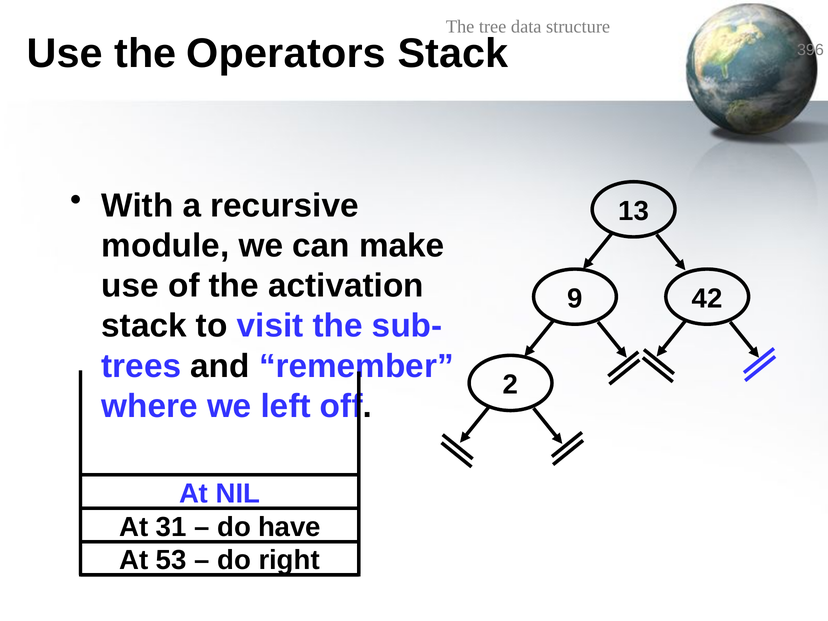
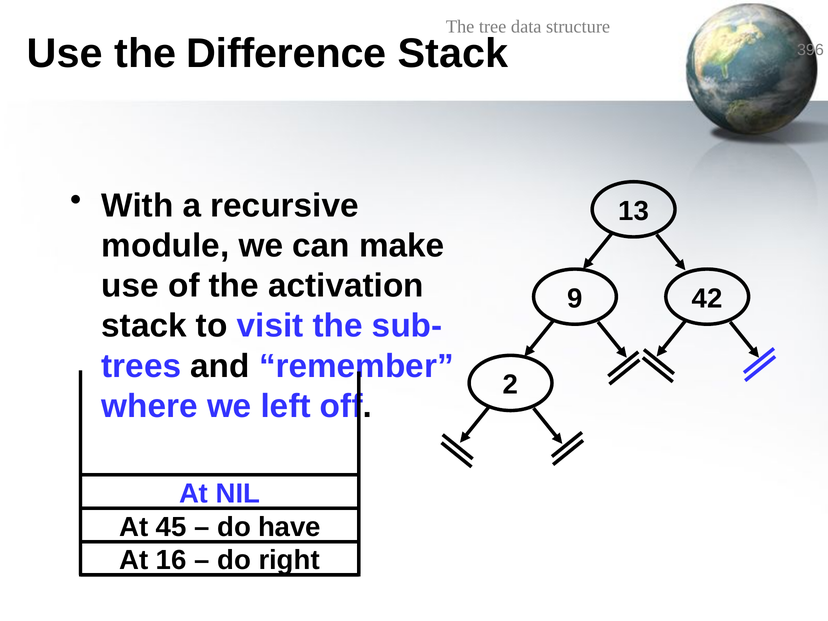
Operators: Operators -> Difference (286, 54)
31: 31 -> 45 (171, 527)
53: 53 -> 16 (171, 560)
